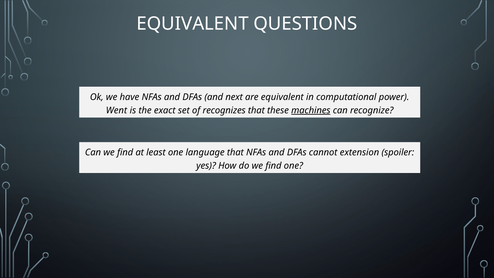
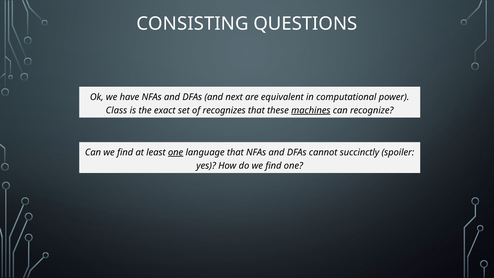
EQUIVALENT: EQUIVALENT -> CONSISTING (193, 24)
Went: Went -> Class (116, 110)
one underline: none -> present (176, 152)
extension: extension -> succinctly (359, 152)
